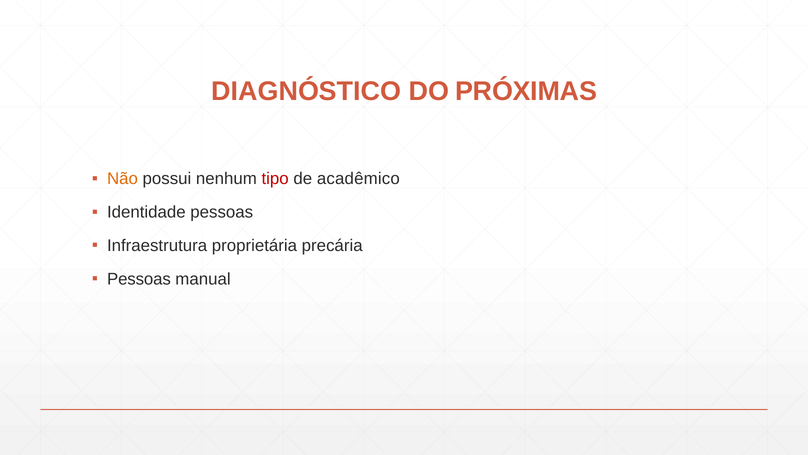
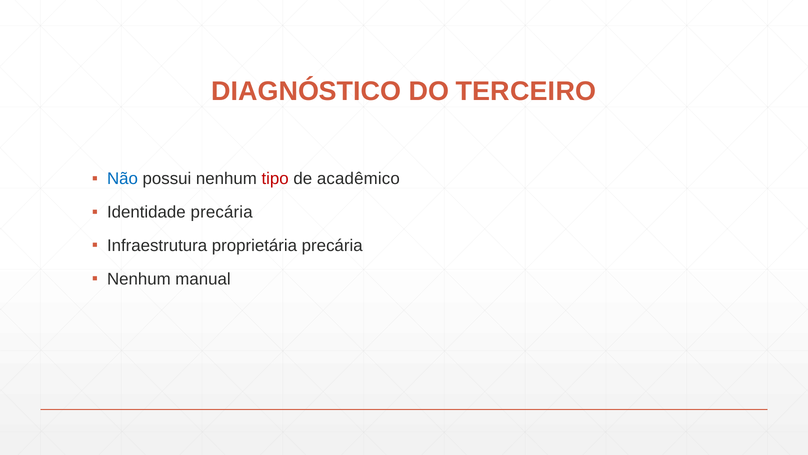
PRÓXIMAS: PRÓXIMAS -> TERCEIRO (526, 91)
Não colour: orange -> blue (122, 179)
Identidade pessoas: pessoas -> precária (222, 212)
Pessoas: Pessoas -> Nenhum (139, 279)
